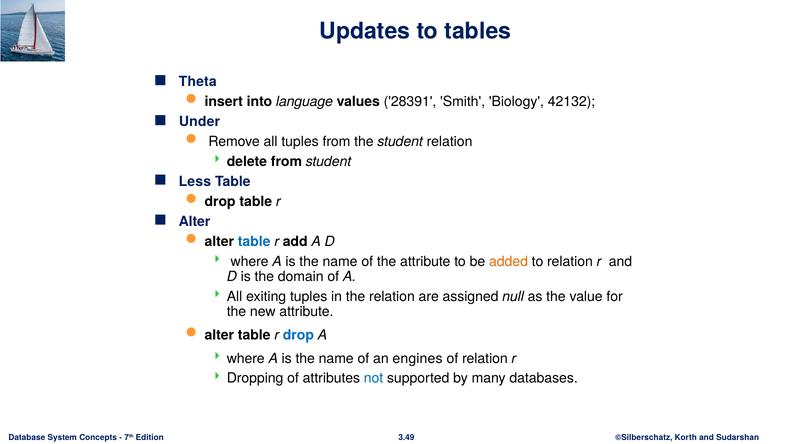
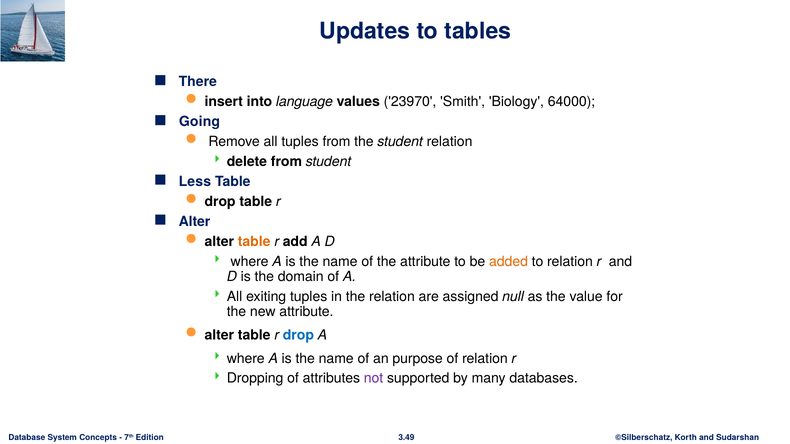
Theta: Theta -> There (198, 82)
28391: 28391 -> 23970 (410, 102)
42132: 42132 -> 64000 (572, 102)
Under: Under -> Going (199, 122)
table colour: blue -> orange (254, 242)
engines: engines -> purpose (418, 359)
not colour: blue -> purple (374, 379)
